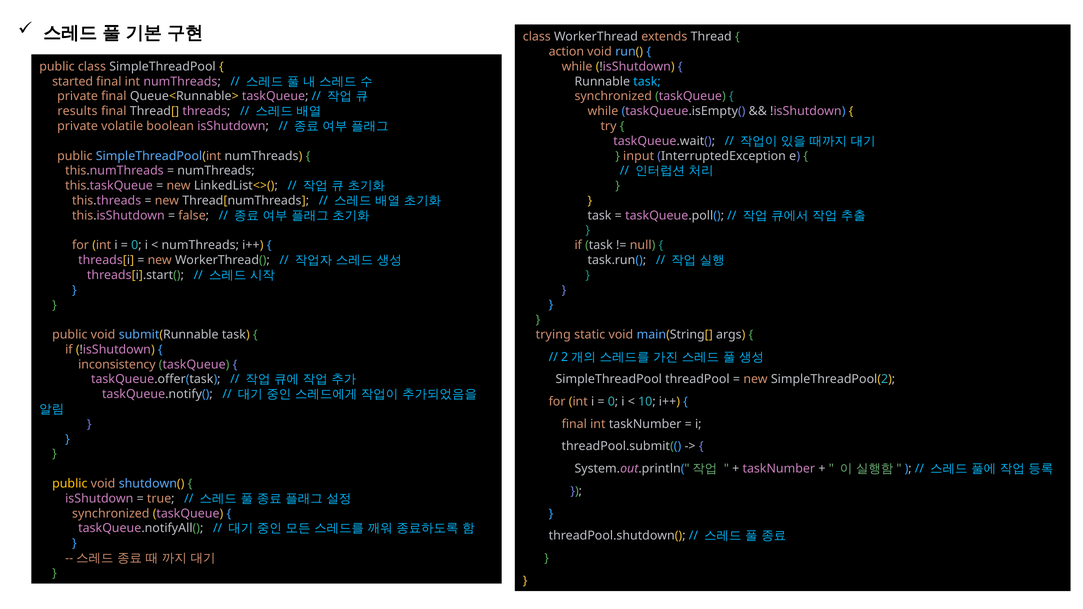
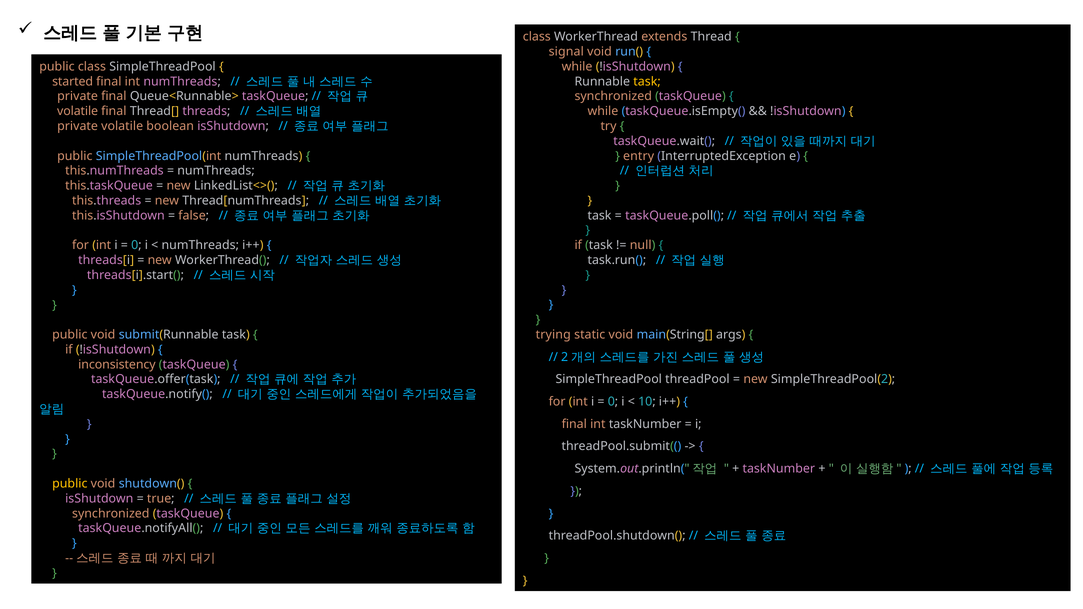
action: action -> signal (566, 52)
task colour: light blue -> yellow (647, 81)
results: results -> volatile (78, 111)
input: input -> entry (639, 156)
